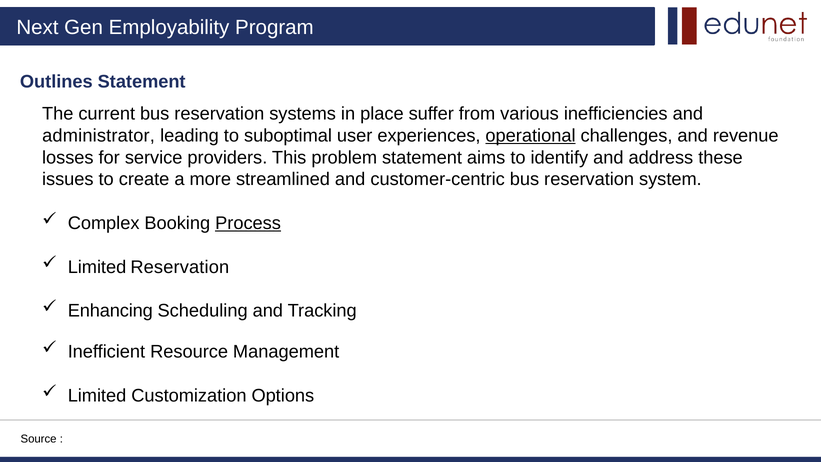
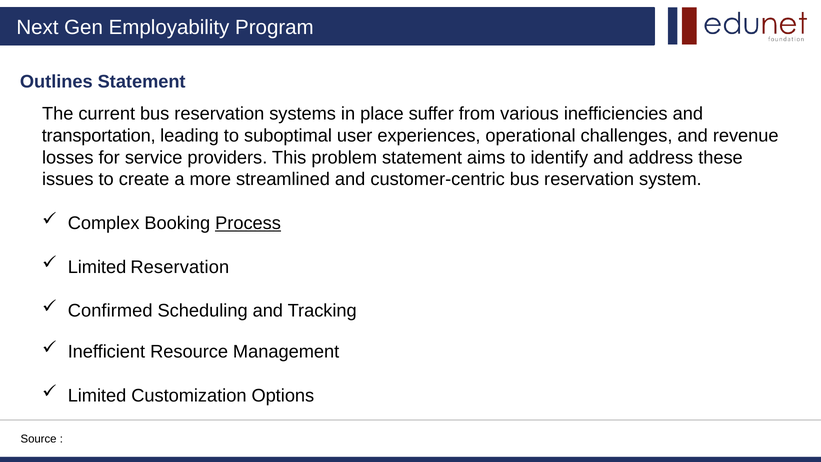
administrator: administrator -> transportation (99, 136)
operational underline: present -> none (531, 136)
Enhancing: Enhancing -> Confirmed (110, 311)
